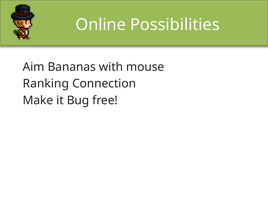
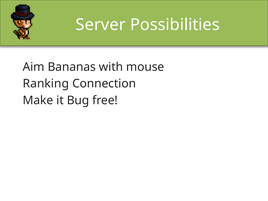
Online: Online -> Server (101, 25)
